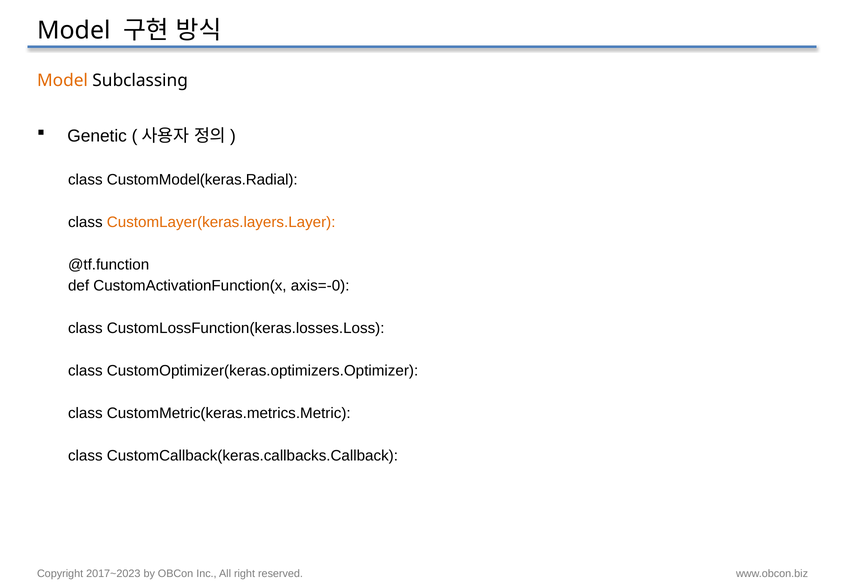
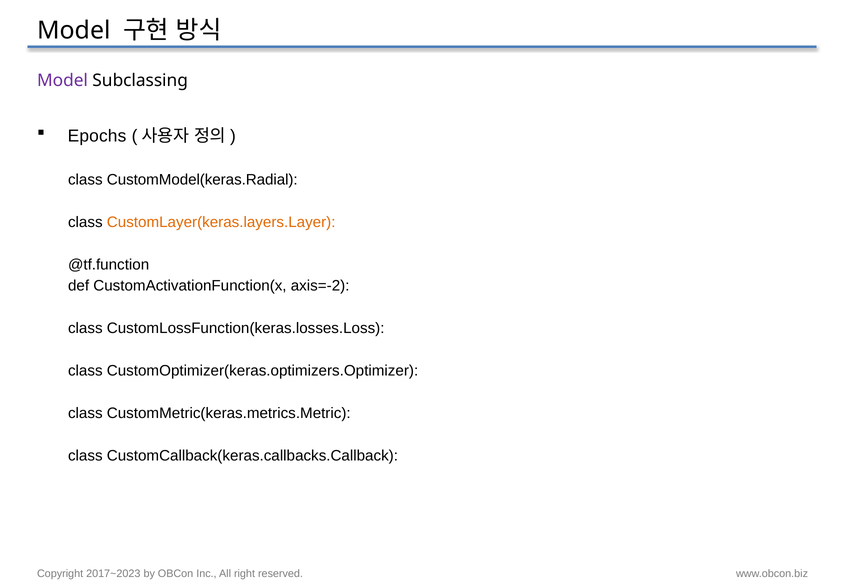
Model colour: orange -> purple (63, 81)
Genetic: Genetic -> Epochs (97, 136)
axis=-0: axis=-0 -> axis=-2 (320, 286)
